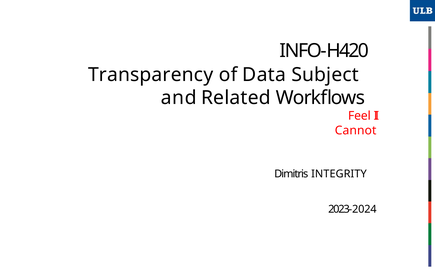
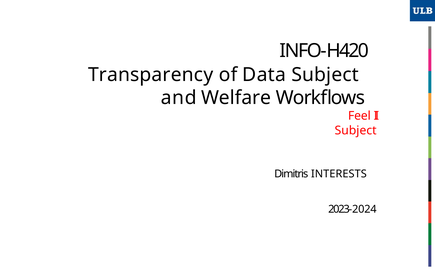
Related: Related -> Welfare (236, 98)
Cannot: Cannot -> Subject (356, 130)
INTEGRITY: INTEGRITY -> INTERESTS (339, 174)
